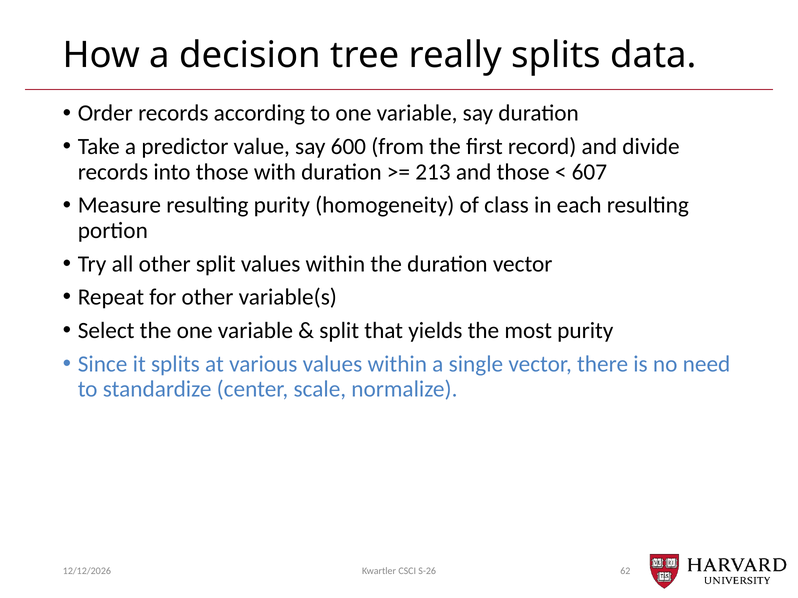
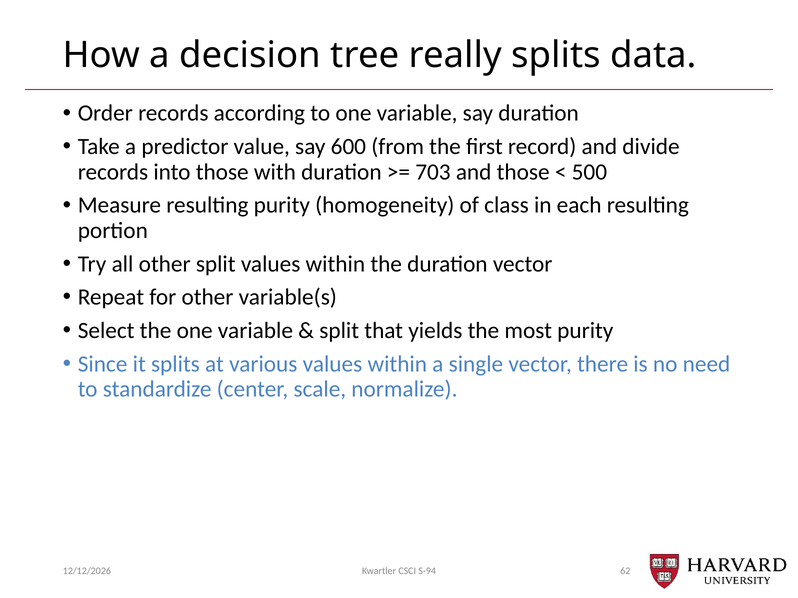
213: 213 -> 703 (433, 172)
607: 607 -> 500 (589, 172)
S-26: S-26 -> S-94 (427, 571)
